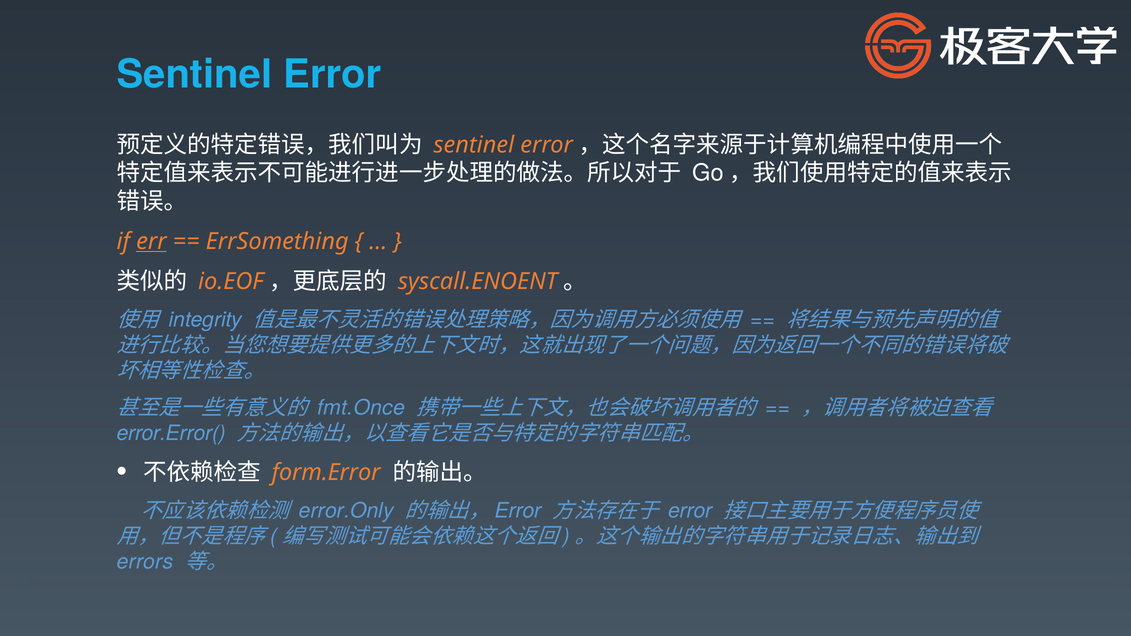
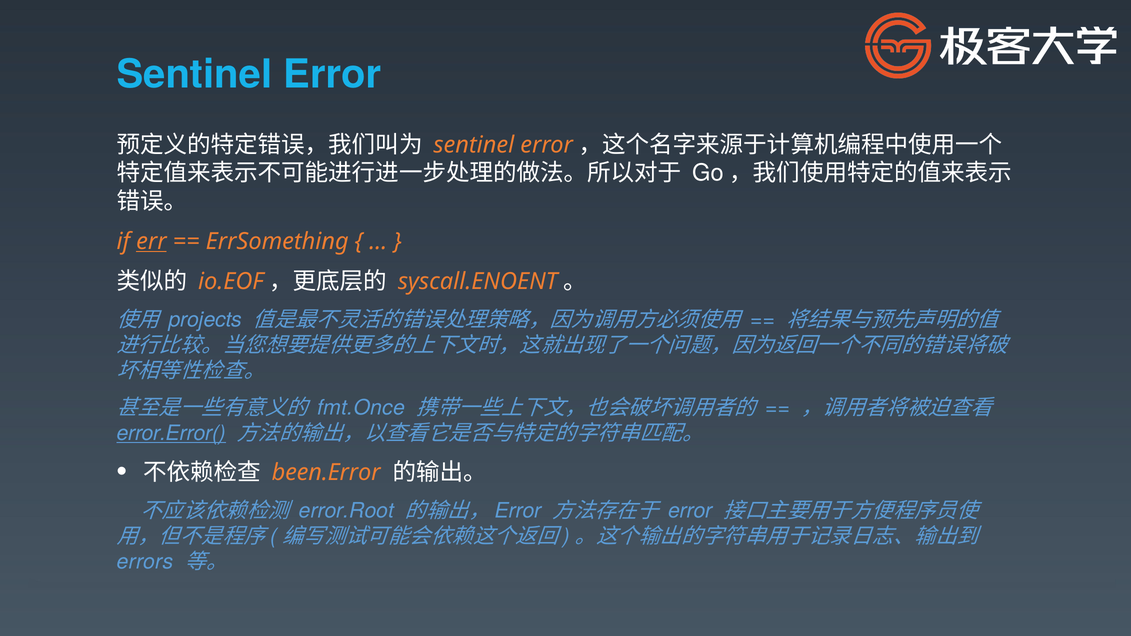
integrity: integrity -> projects (205, 320)
error.Error( underline: none -> present (171, 434)
form.Error: form.Error -> been.Error (326, 472)
error.Only: error.Only -> error.Root (346, 511)
